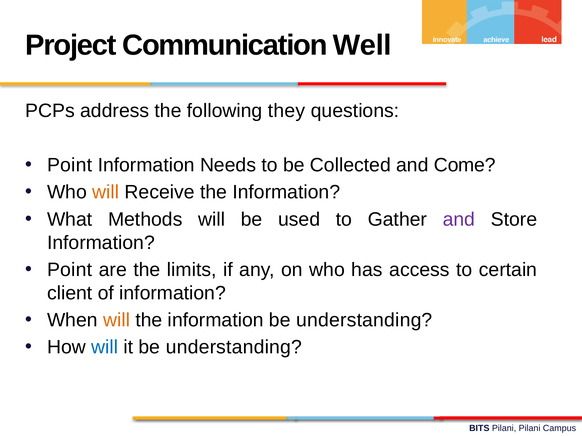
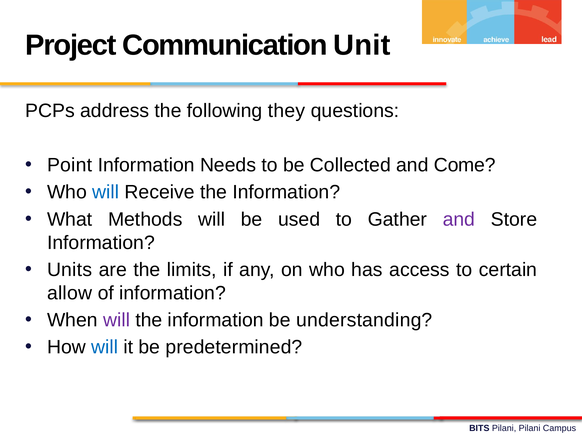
Well: Well -> Unit (362, 45)
will colour: orange -> blue (106, 192)
Point: Point -> Units (70, 270)
client: client -> allow (70, 293)
will colour: orange -> purple (117, 320)
it be understanding: understanding -> predetermined (234, 348)
